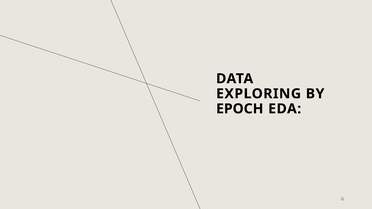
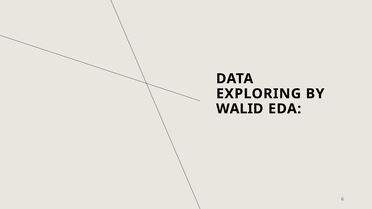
EPOCH: EPOCH -> WALID (240, 109)
